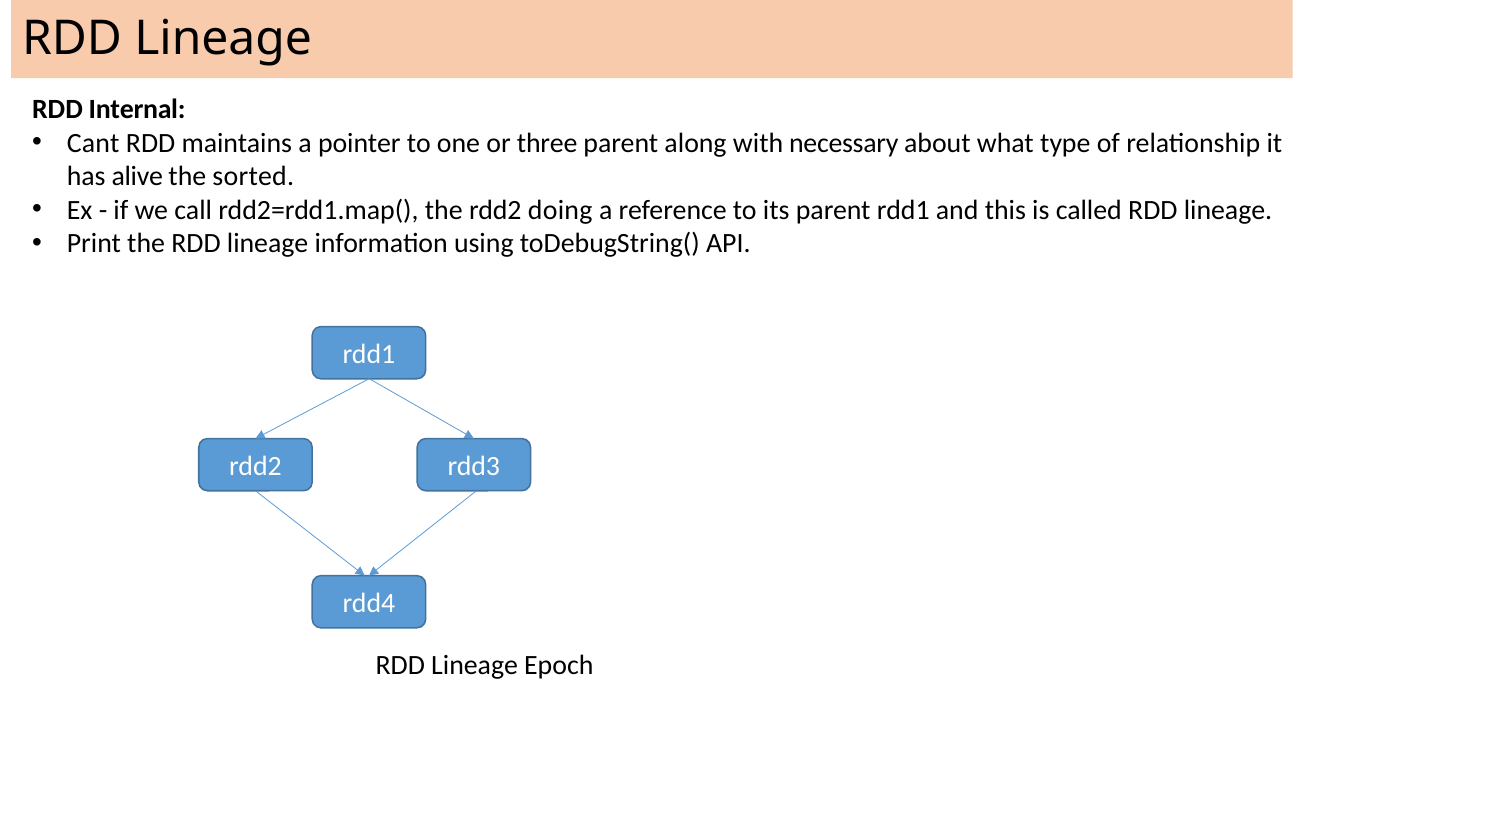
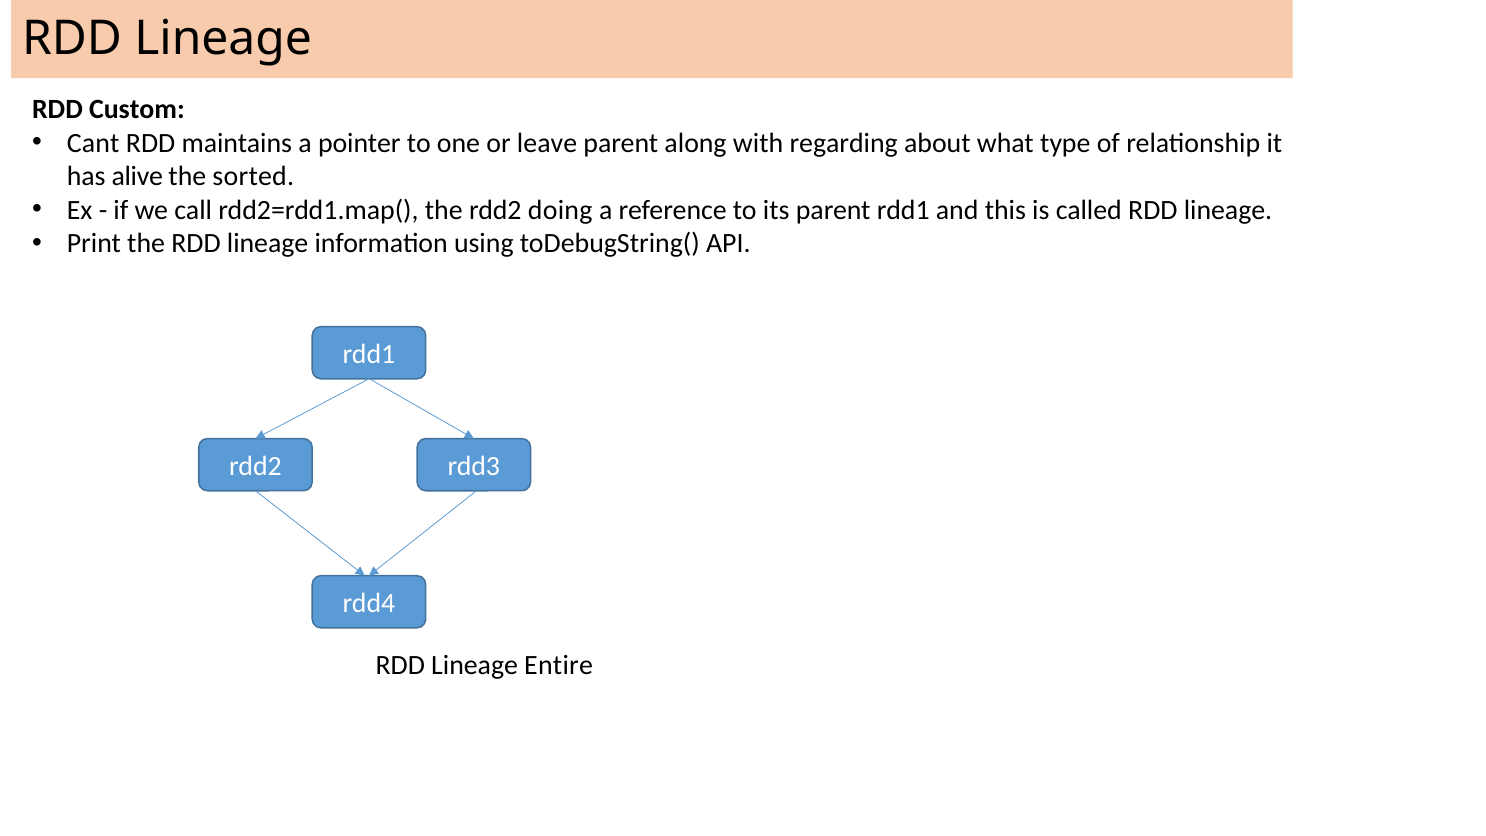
Internal: Internal -> Custom (137, 110)
three: three -> leave (547, 143)
necessary: necessary -> regarding (844, 143)
Epoch: Epoch -> Entire (559, 665)
